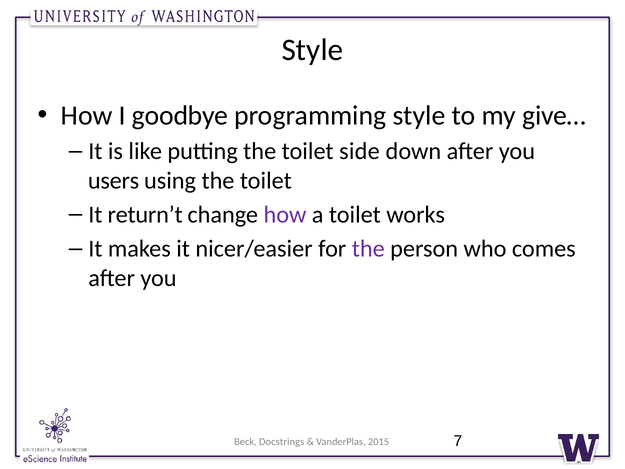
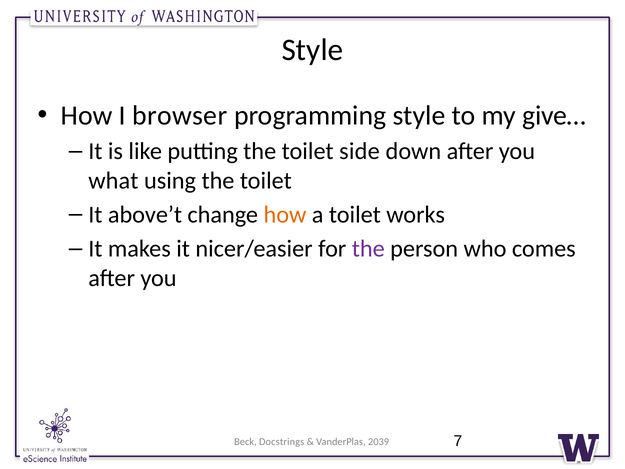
goodbye: goodbye -> browser (180, 115)
users: users -> what (113, 181)
return’t: return’t -> above’t (145, 215)
how colour: purple -> orange (285, 215)
2015: 2015 -> 2039 (379, 441)
